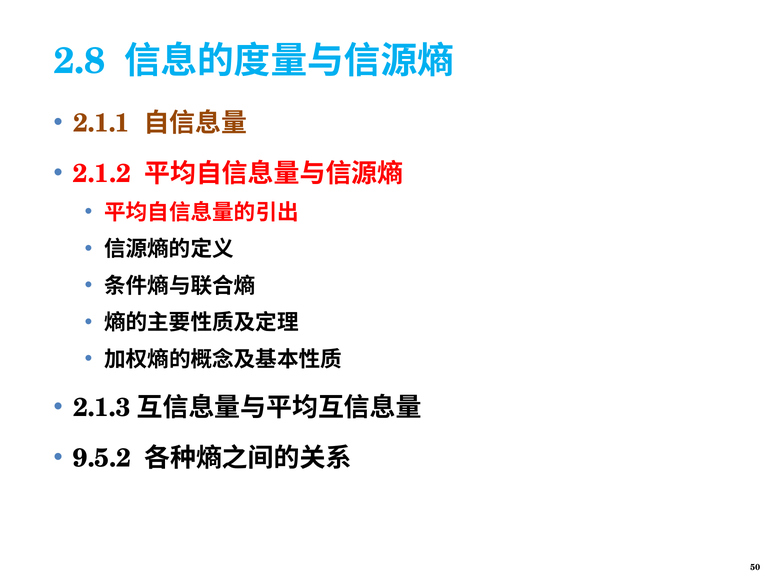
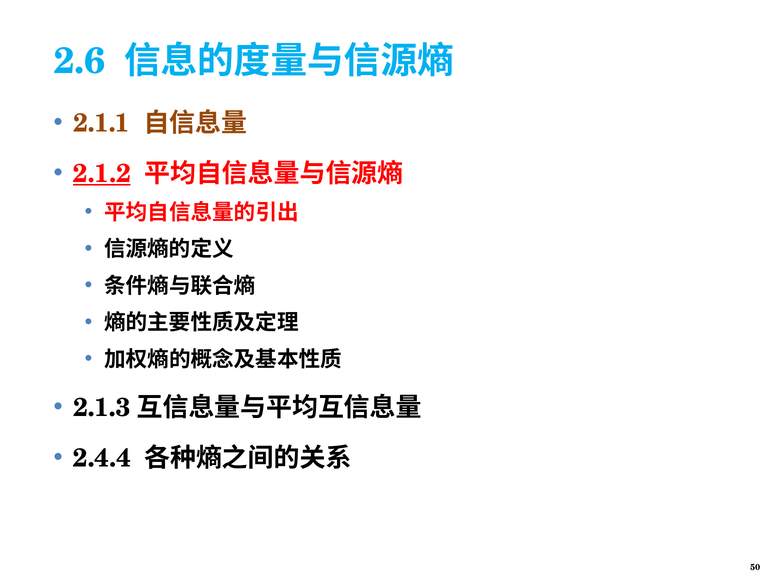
2.8: 2.8 -> 2.6 (79, 61)
2.1.2 underline: none -> present (102, 173)
9.5.2: 9.5.2 -> 2.4.4 (102, 458)
